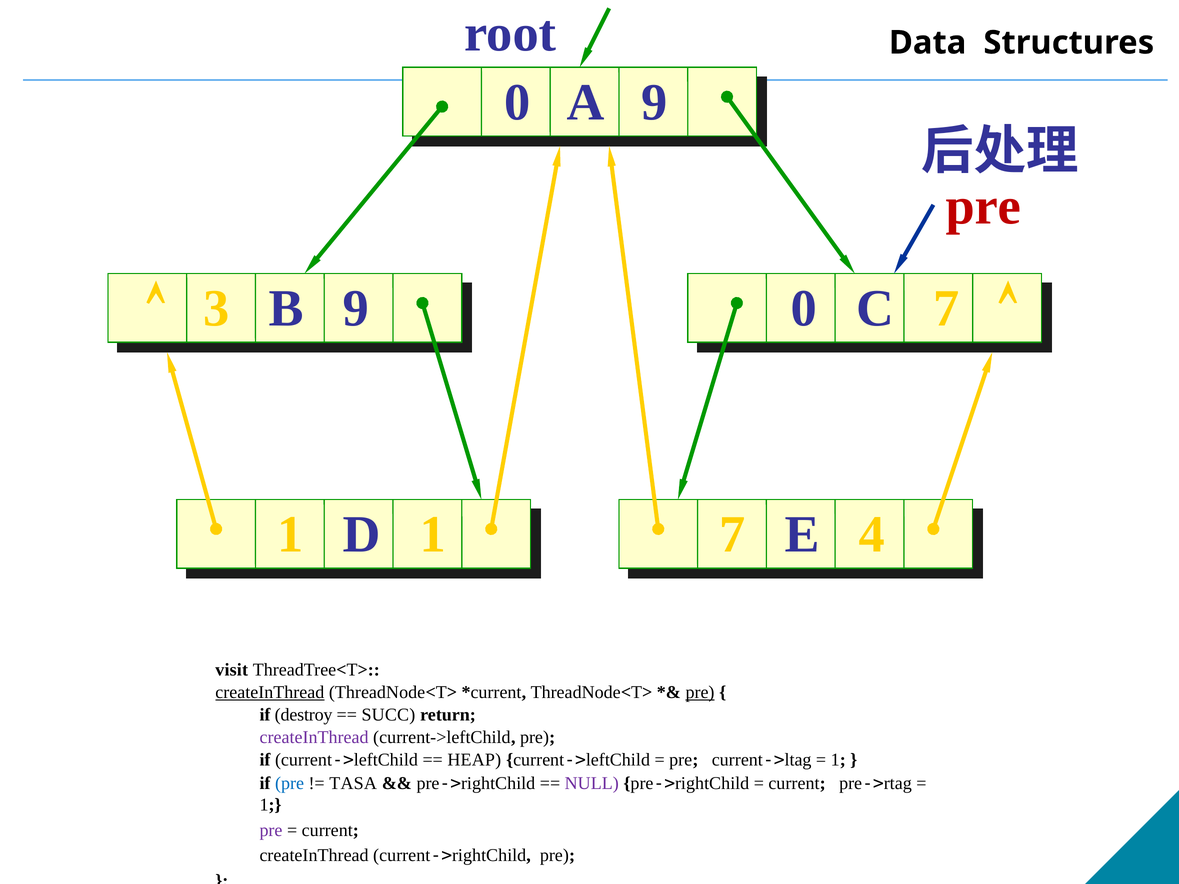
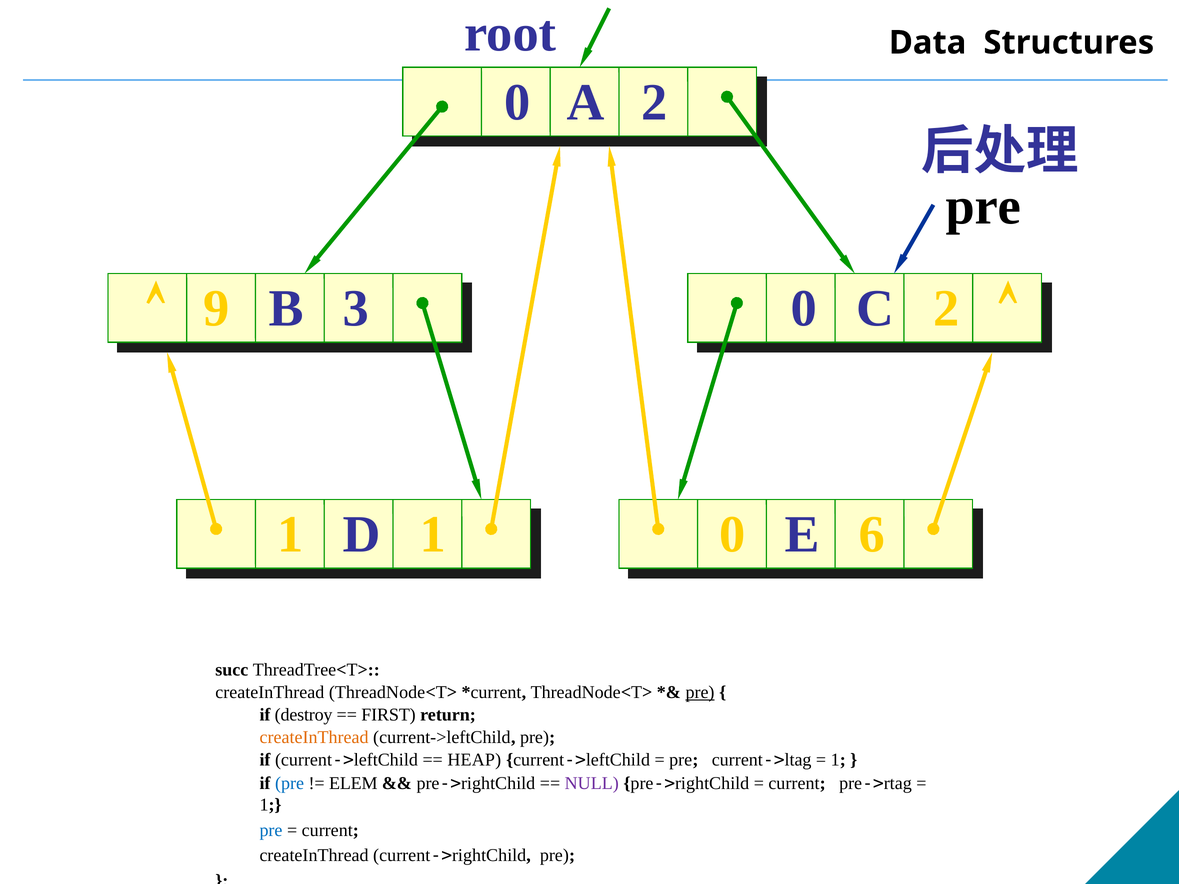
A 9: 9 -> 2 (654, 102)
pre colour: red -> black (983, 207)
3: 3 -> 9 (216, 309)
B 9: 9 -> 3 (356, 309)
C 7: 7 -> 2 (946, 309)
1 7: 7 -> 0 (732, 535)
4: 4 -> 6 (872, 535)
visit: visit -> succ (232, 670)
createInThread underline: present -> none (270, 692)
SUCC: SUCC -> FIRST (389, 715)
createInThread colour: purple -> orange (314, 737)
TASA: TASA -> ELEM (353, 783)
pre colour: purple -> blue (271, 830)
